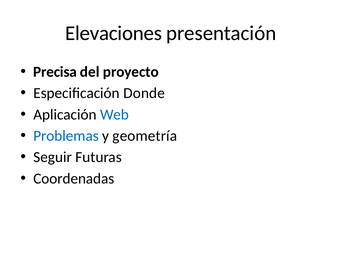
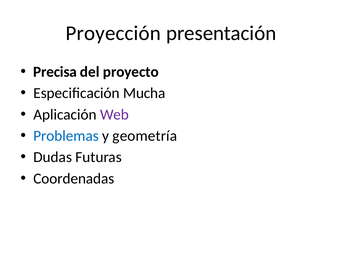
Elevaciones: Elevaciones -> Proyección (113, 33)
Donde: Donde -> Mucha (144, 93)
Web colour: blue -> purple (114, 114)
Seguir: Seguir -> Dudas (53, 157)
